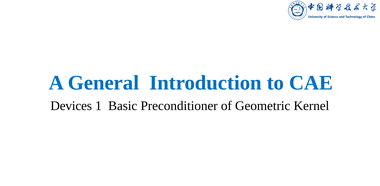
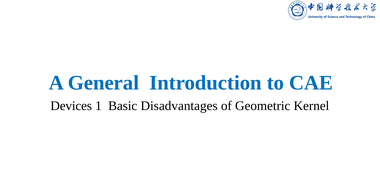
Preconditioner: Preconditioner -> Disadvantages (179, 106)
